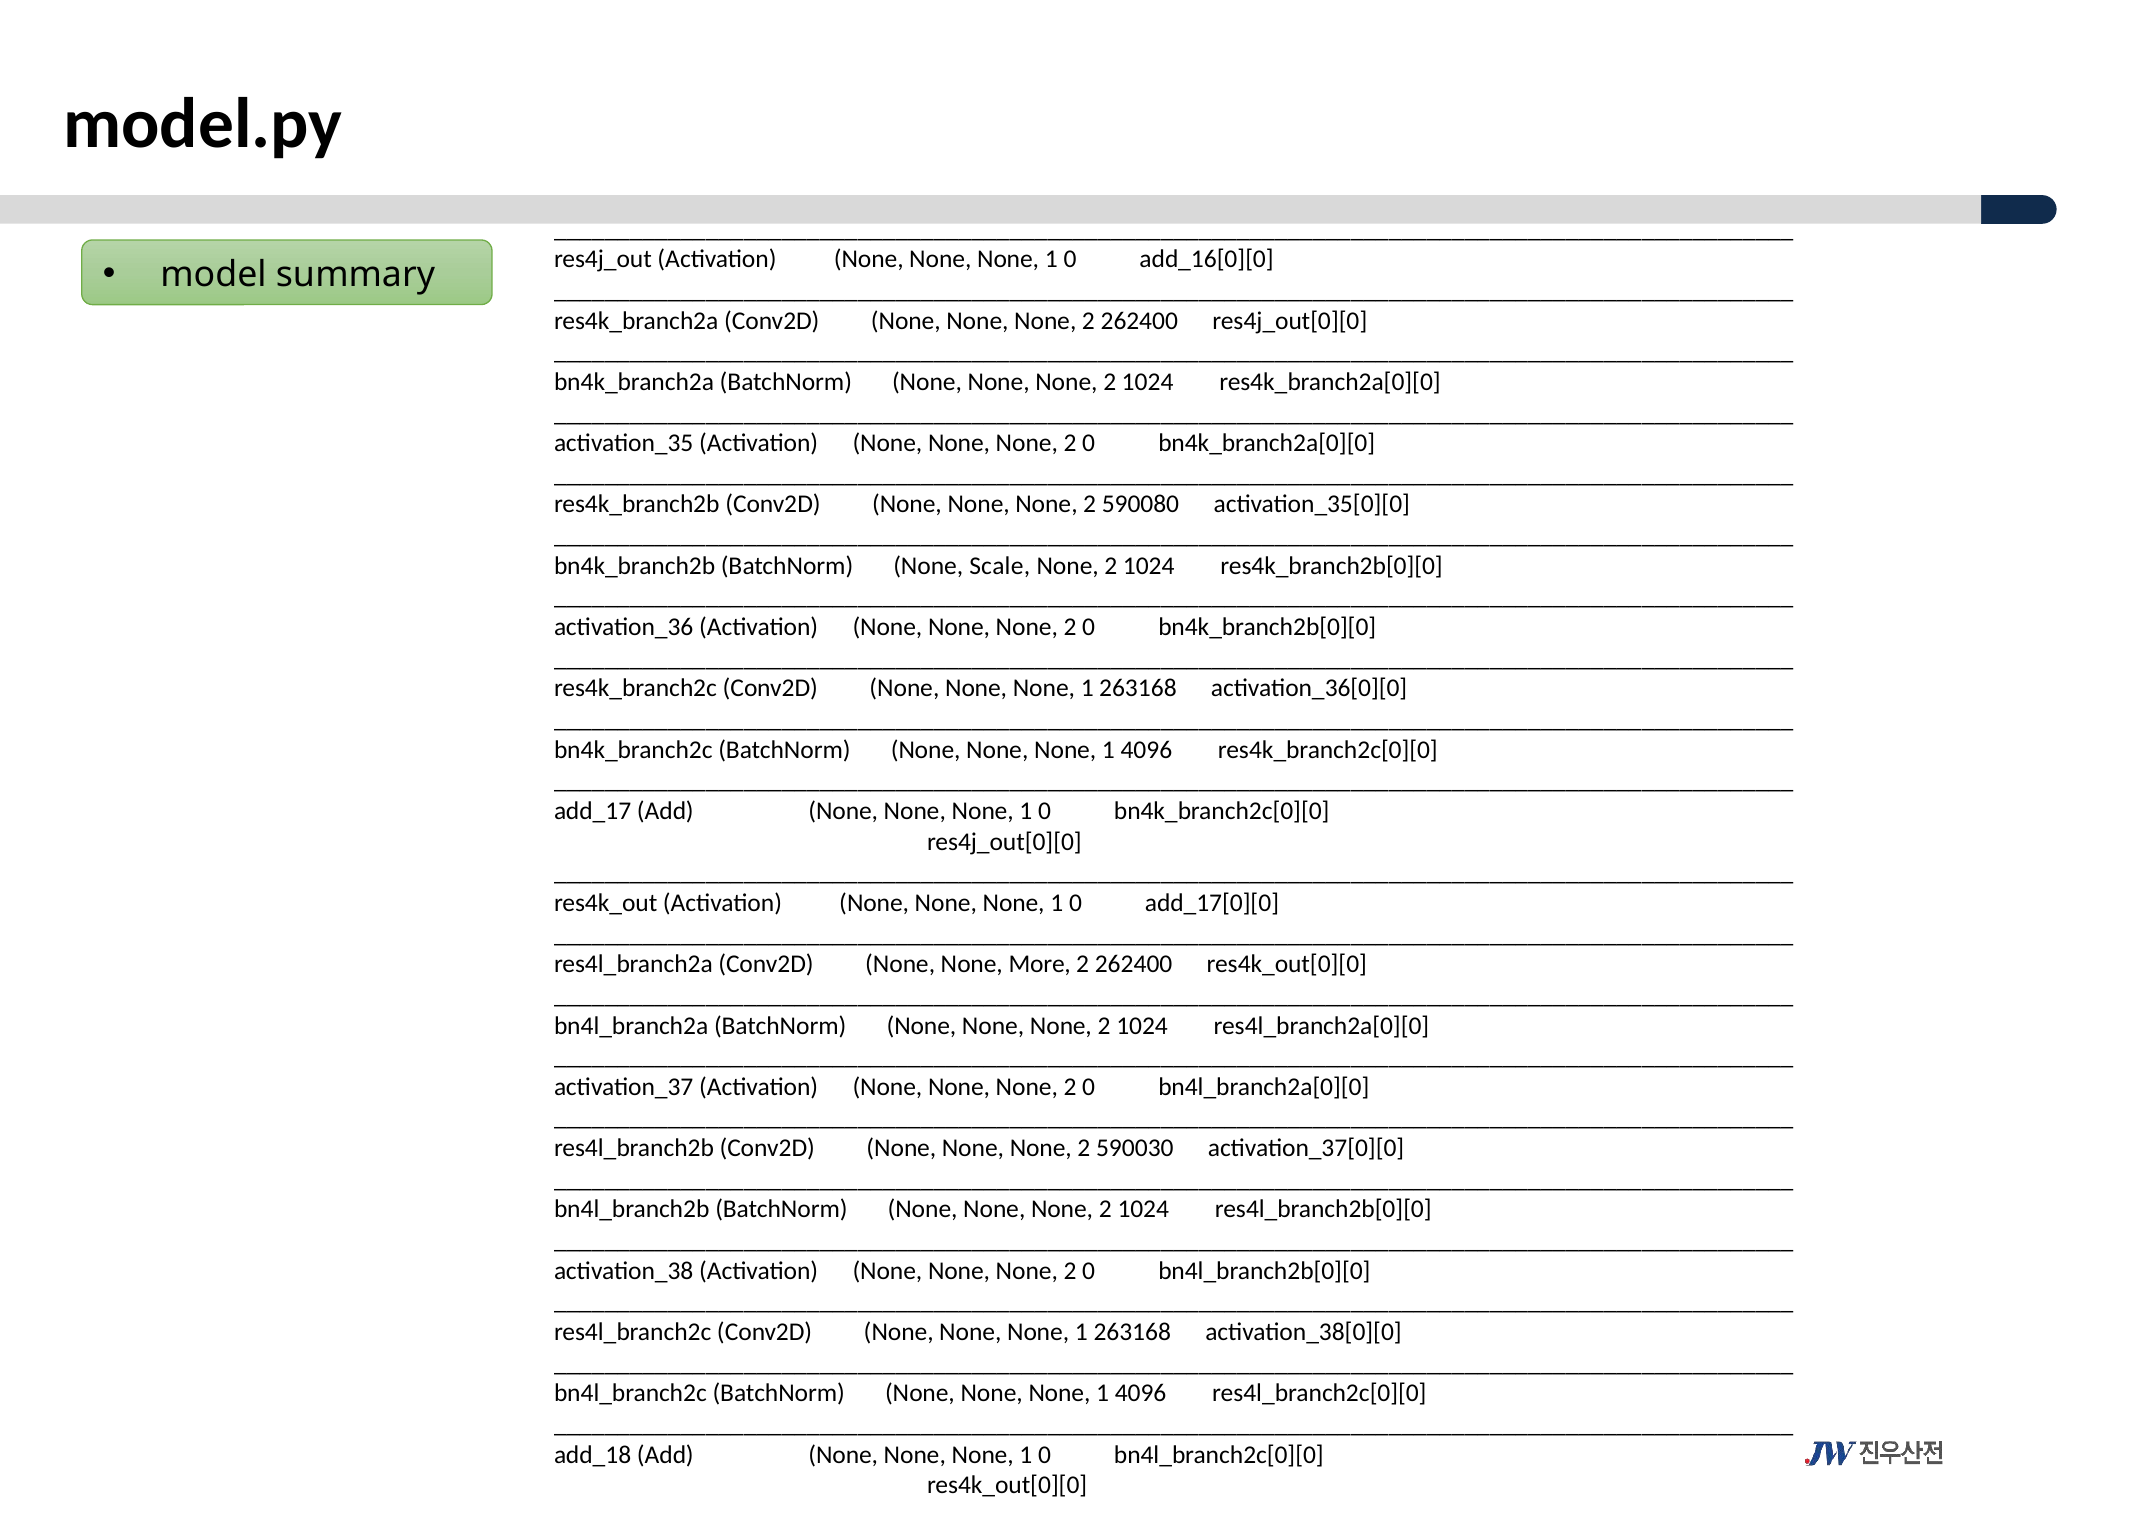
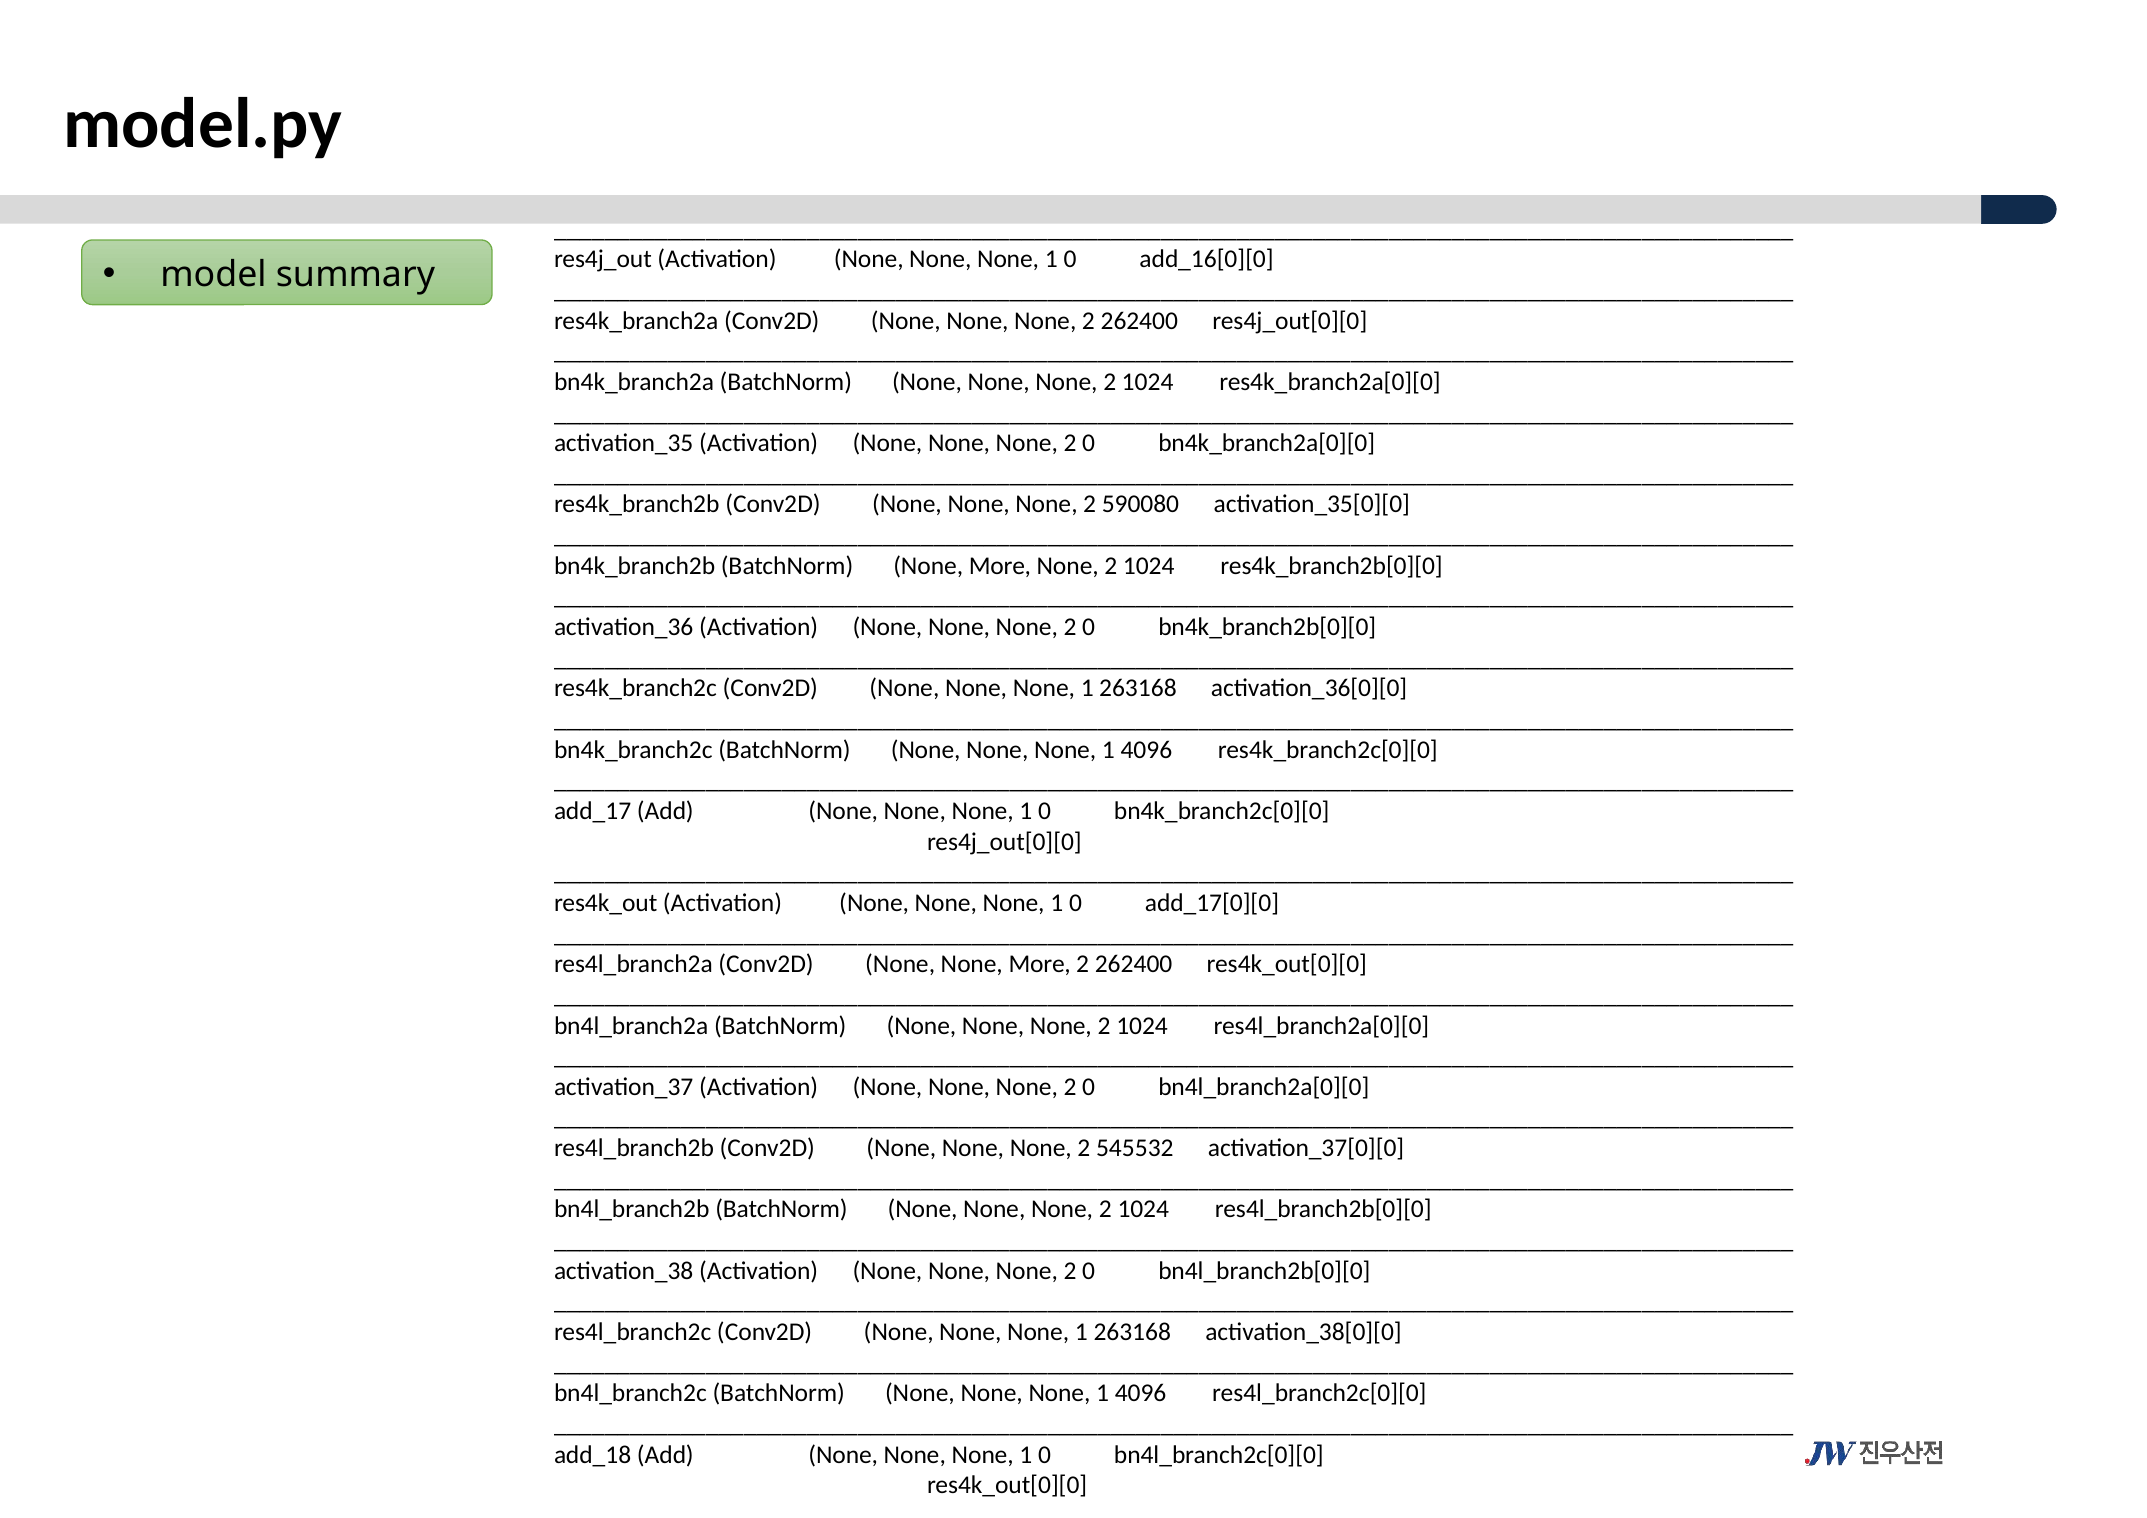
BatchNorm None Scale: Scale -> More (1000, 566)
590030: 590030 -> 545532 (1135, 1148)
